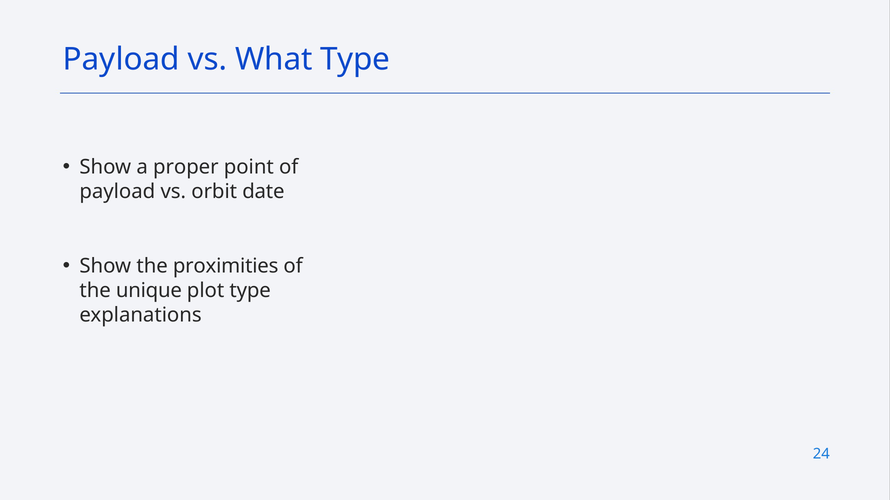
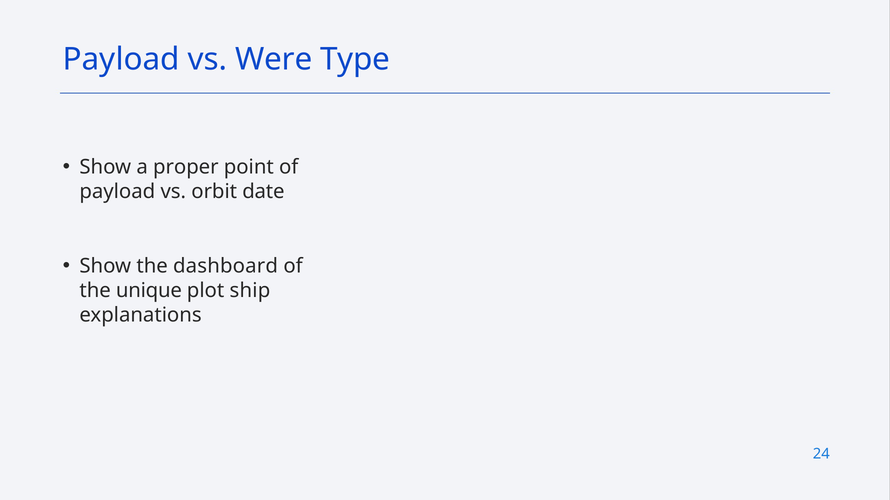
What: What -> Were (274, 59)
proximities: proximities -> dashboard (225, 266)
plot type: type -> ship (250, 291)
